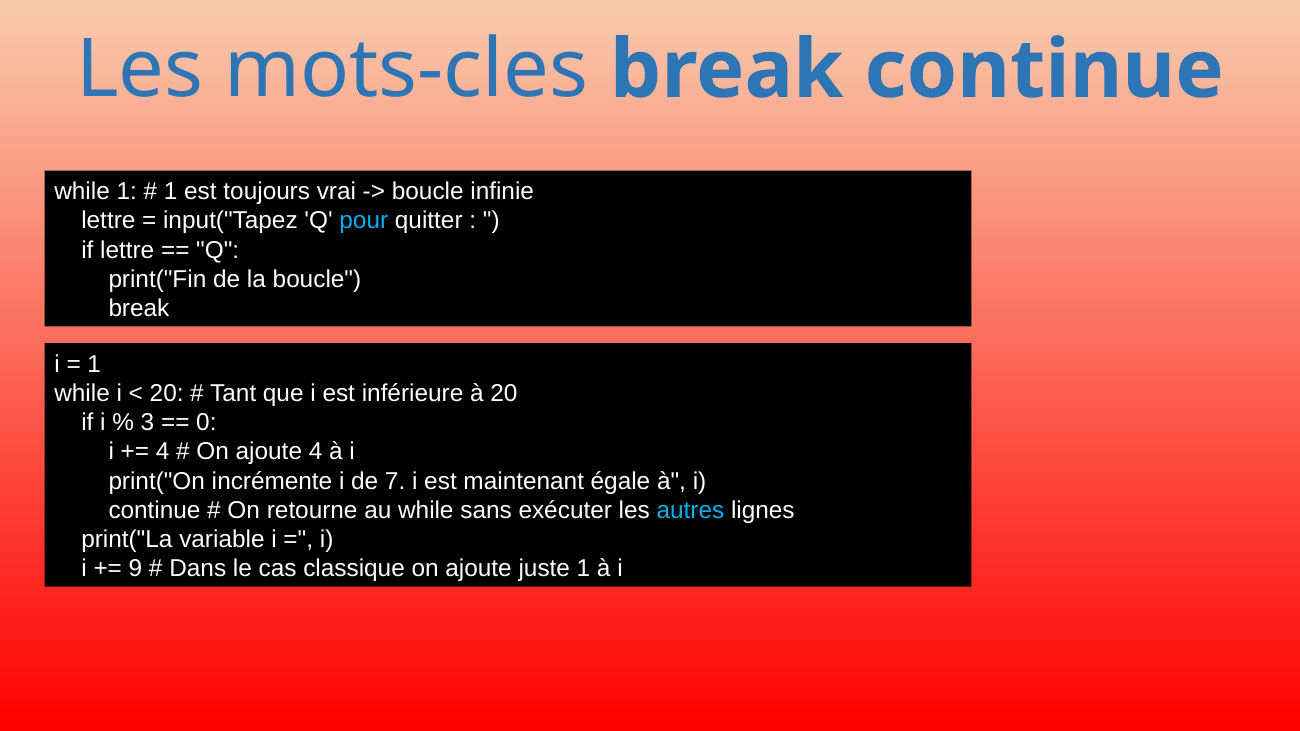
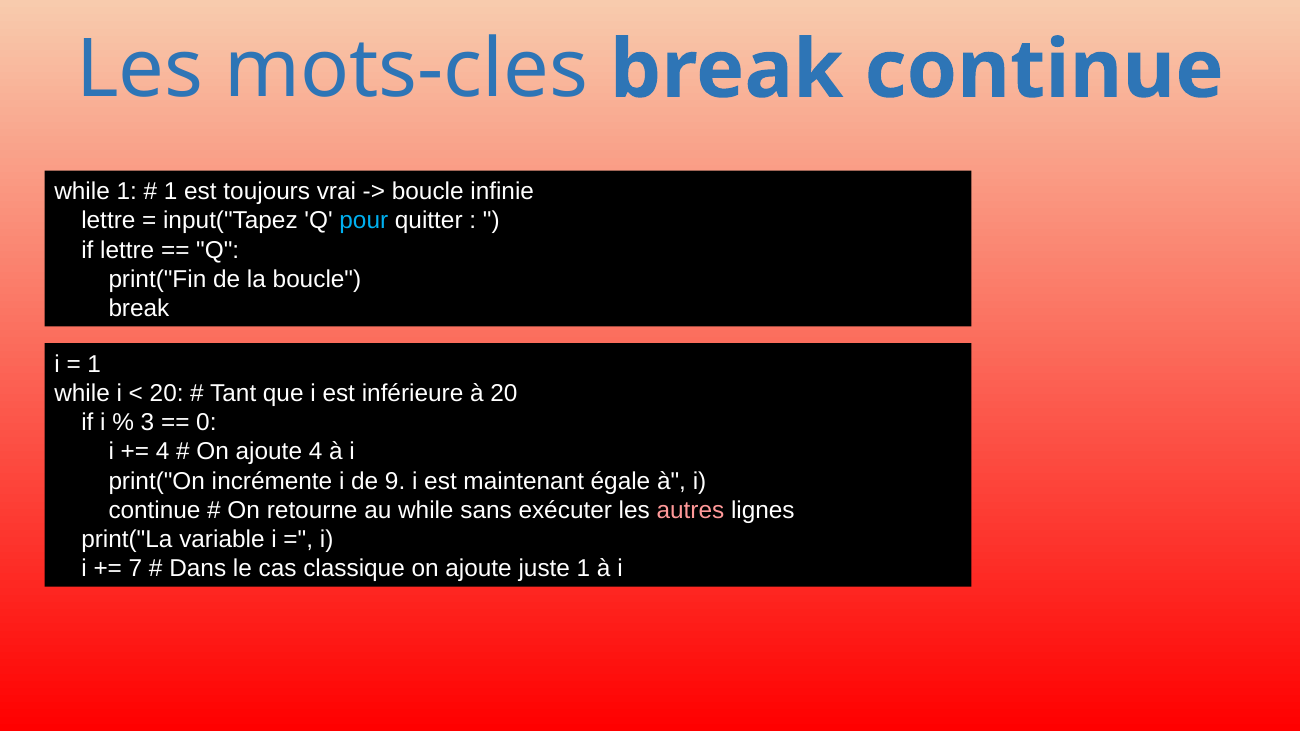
7: 7 -> 9 (395, 481)
autres colour: light blue -> pink (690, 511)
9: 9 -> 7 (135, 569)
